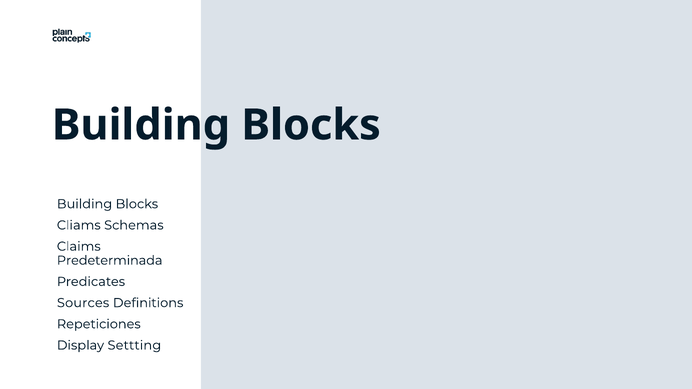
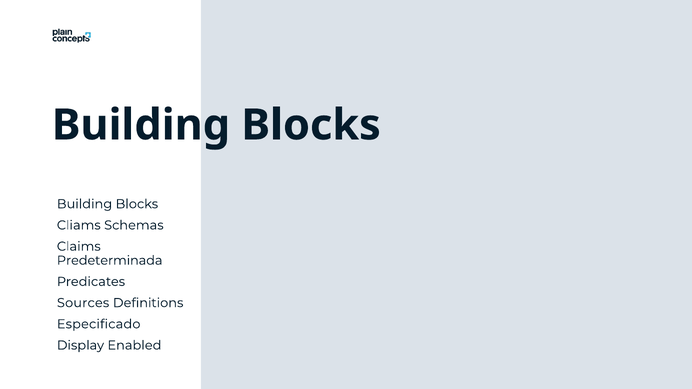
Repeticiones: Repeticiones -> Especificado (99, 324)
Settting: Settting -> Enabled (134, 346)
